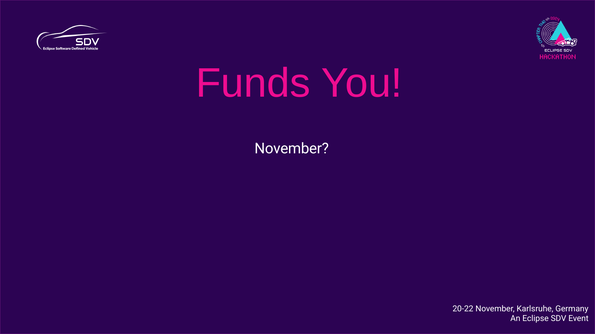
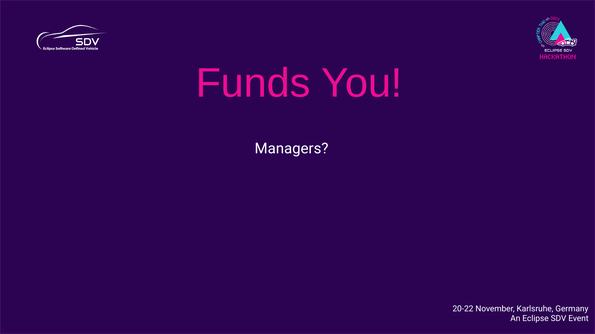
November: November -> Managers (292, 149)
